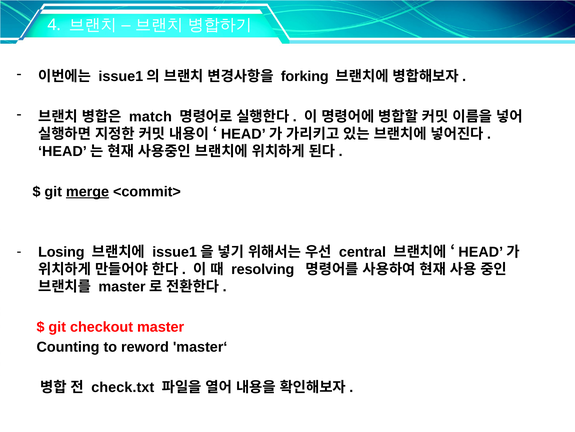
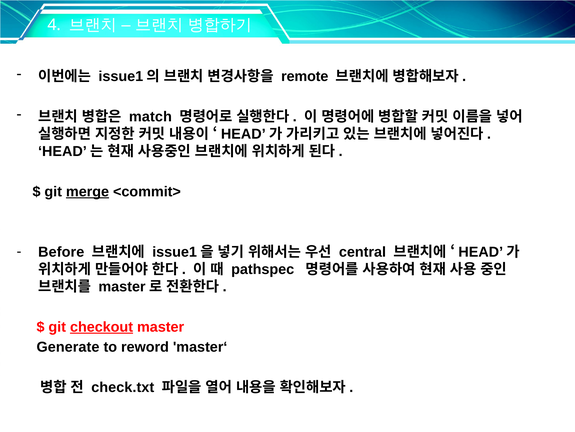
forking: forking -> remote (305, 76)
Losing: Losing -> Before (61, 252)
resolving: resolving -> pathspec (263, 269)
checkout underline: none -> present (102, 326)
Counting: Counting -> Generate (68, 347)
